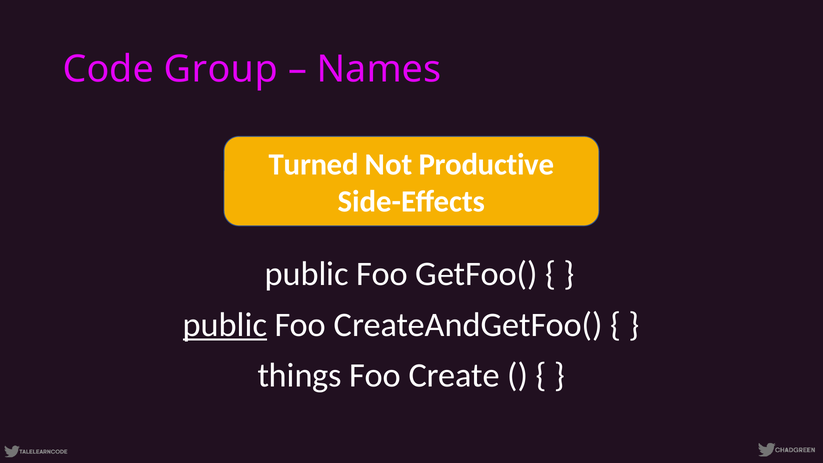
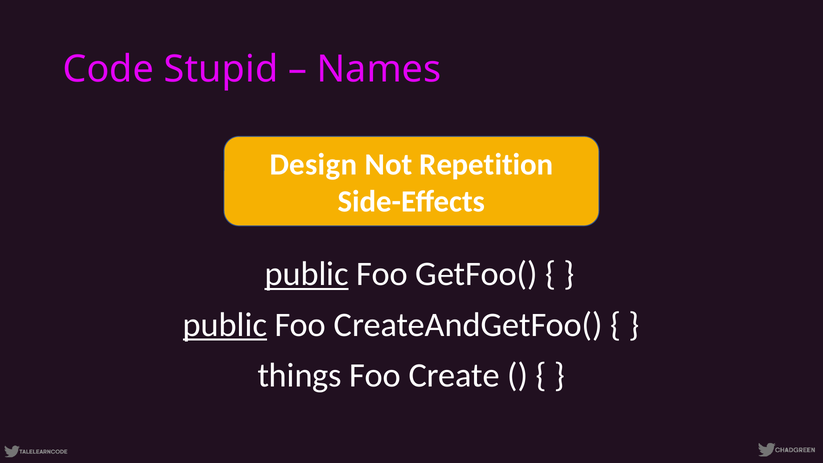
Group: Group -> Stupid (221, 69)
Turned: Turned -> Design (313, 165)
Productive: Productive -> Repetition (486, 165)
public underline: none -> present (307, 274)
